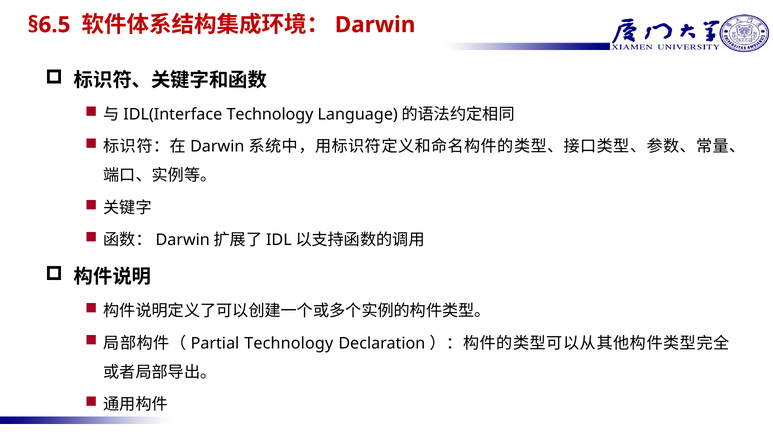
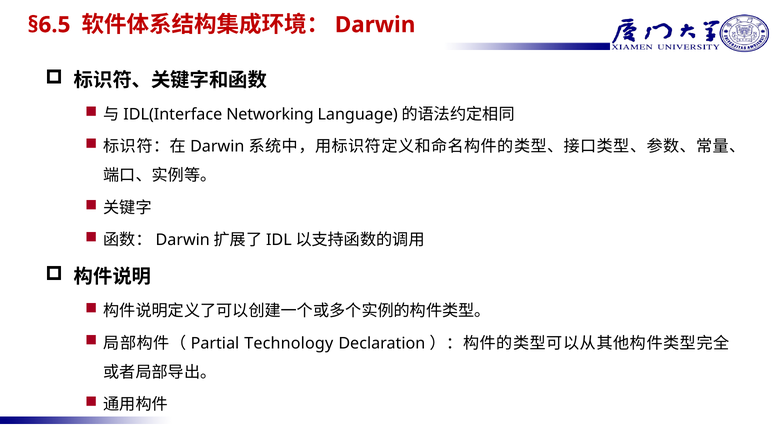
Technology: Technology -> Networking (270, 114)
